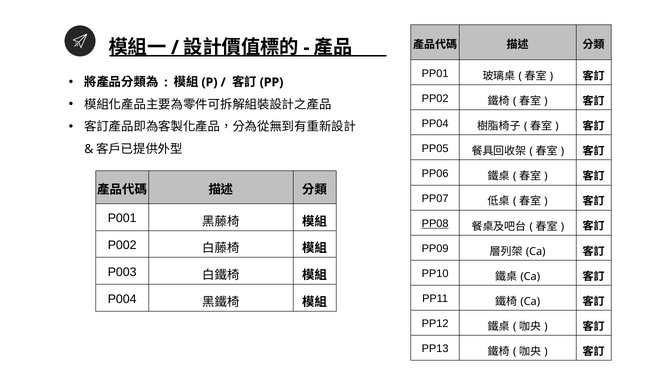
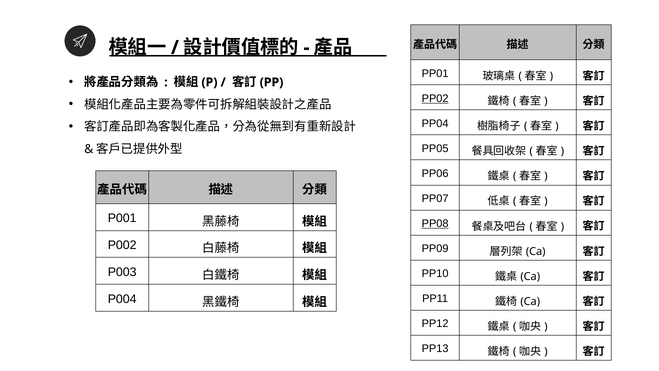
PP02 underline: none -> present (435, 98)
